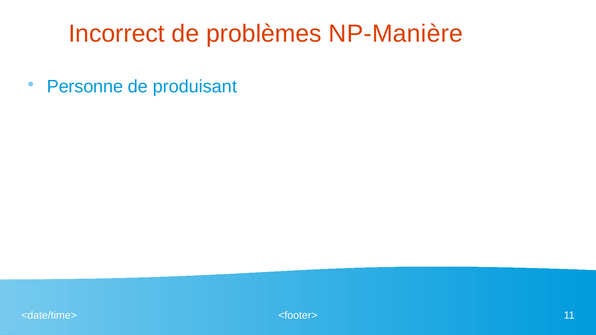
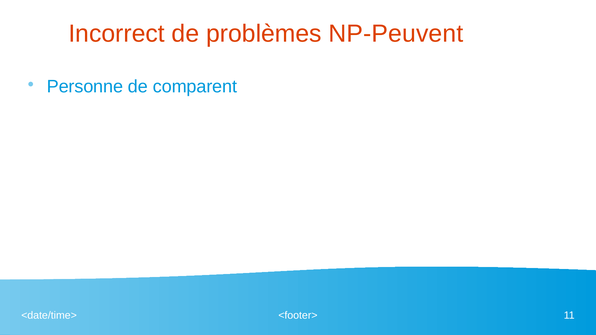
NP-Manière: NP-Manière -> NP-Peuvent (396, 34)
produisant: produisant -> comparent (195, 87)
